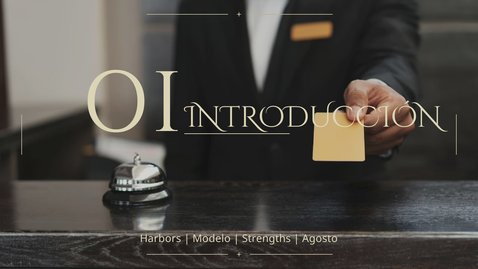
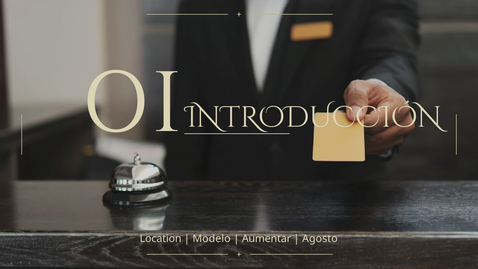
Harbors: Harbors -> Location (161, 238)
Strengths: Strengths -> Aumentar (266, 238)
